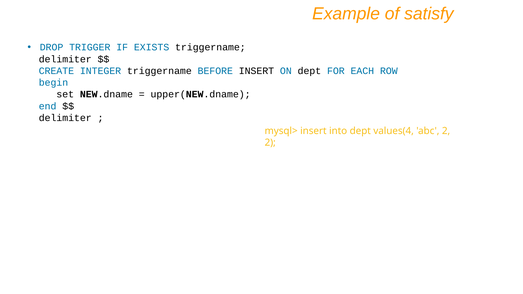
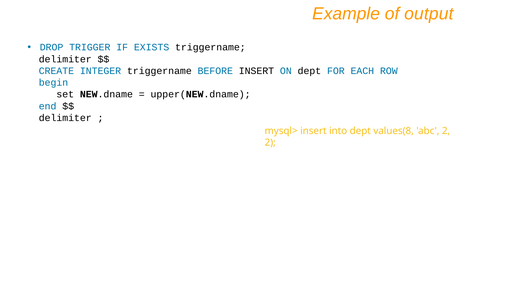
satisfy: satisfy -> output (429, 14)
values(4: values(4 -> values(8 (394, 131)
